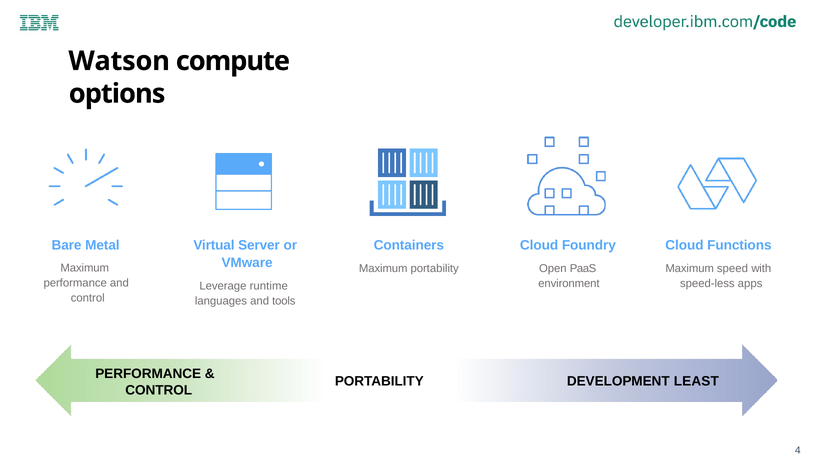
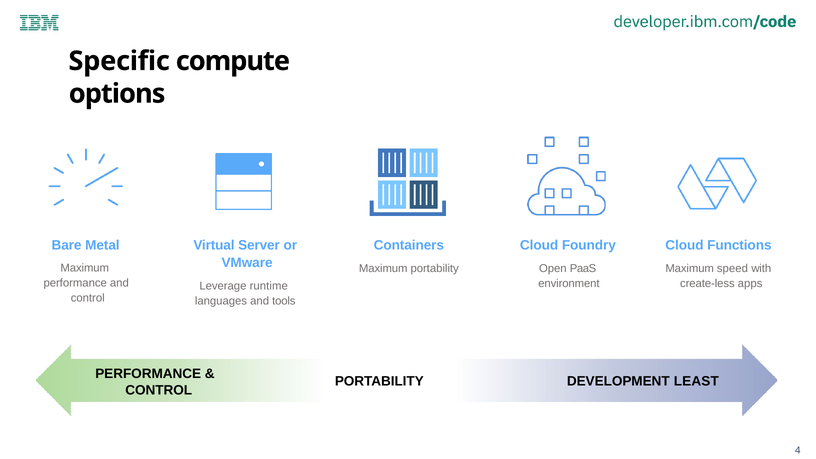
Watson: Watson -> Specific (119, 61)
speed-less: speed-less -> create-less (707, 283)
